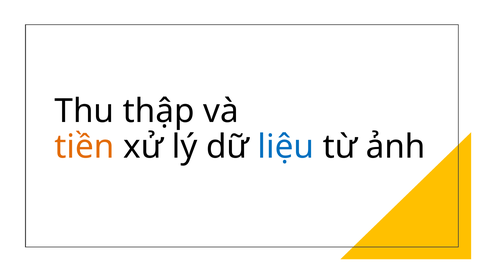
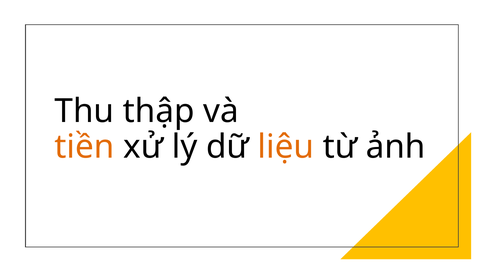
liệu colour: blue -> orange (286, 147)
